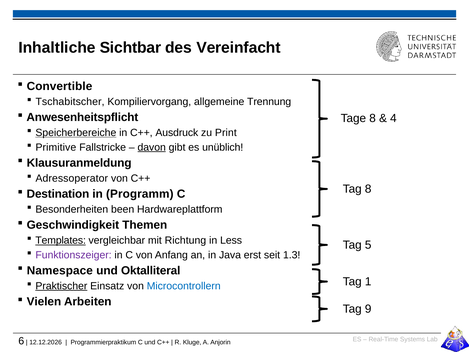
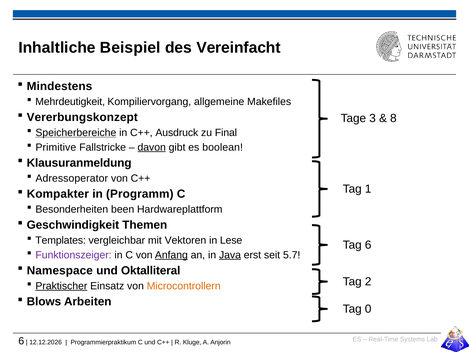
Sichtbar: Sichtbar -> Beispiel (130, 48)
Convertible: Convertible -> Mindestens (59, 86)
Tschabitscher: Tschabitscher -> Mehrdeutigkeit (70, 102)
Trennung: Trennung -> Makefiles (269, 102)
Anwesenheitspflicht: Anwesenheitspflicht -> Vererbungskonzept (82, 117)
Tage 8: 8 -> 3 (373, 118)
4: 4 -> 8 (393, 118)
Print: Print -> Final (226, 133)
unüblich: unüblich -> boolean (223, 147)
Tag 8: 8 -> 1 (368, 189)
Destination: Destination -> Kompakter (58, 194)
Templates underline: present -> none (61, 240)
Richtung: Richtung -> Vektoren (185, 240)
Less: Less -> Lese (231, 240)
Tag 5: 5 -> 6 (368, 245)
Anfang underline: none -> present (171, 255)
Java underline: none -> present (230, 255)
1.3: 1.3 -> 5.7 (292, 255)
1: 1 -> 2 (368, 281)
Microcontrollern colour: blue -> orange (184, 286)
Vielen: Vielen -> Blows (44, 302)
9: 9 -> 0 (368, 309)
